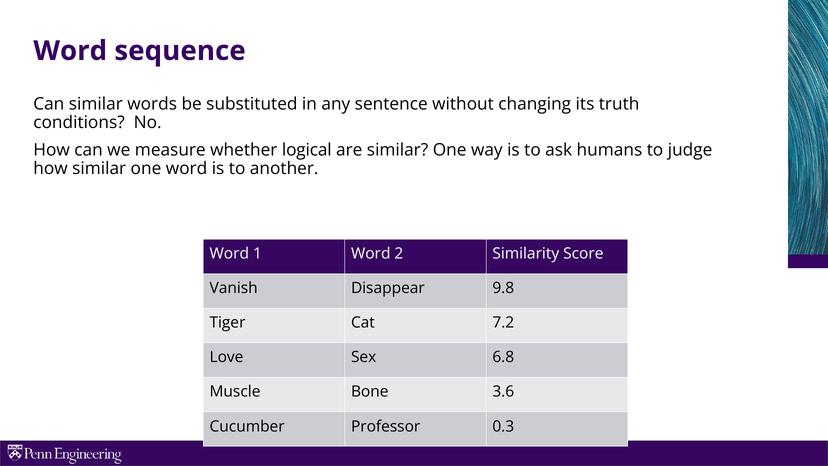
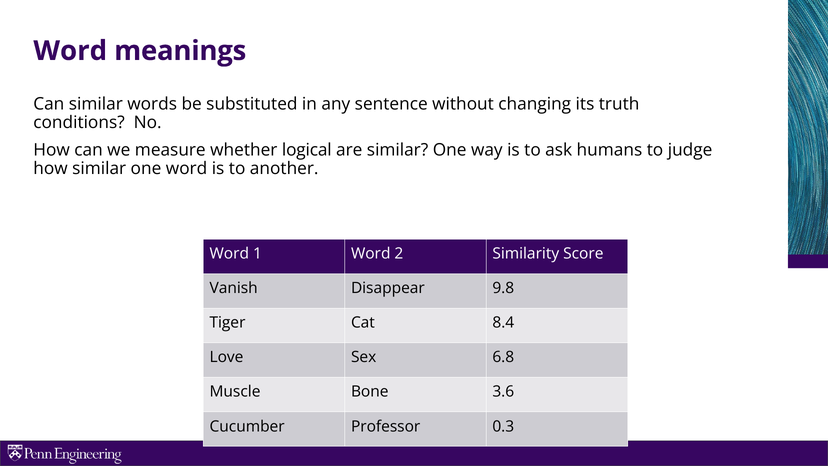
sequence: sequence -> meanings (180, 51)
7.2: 7.2 -> 8.4 (503, 323)
